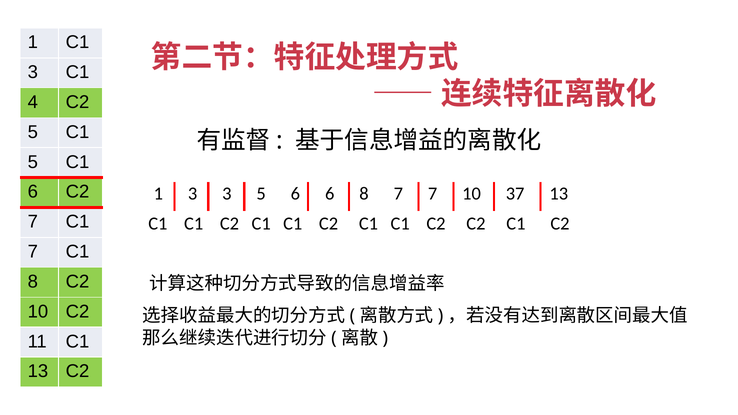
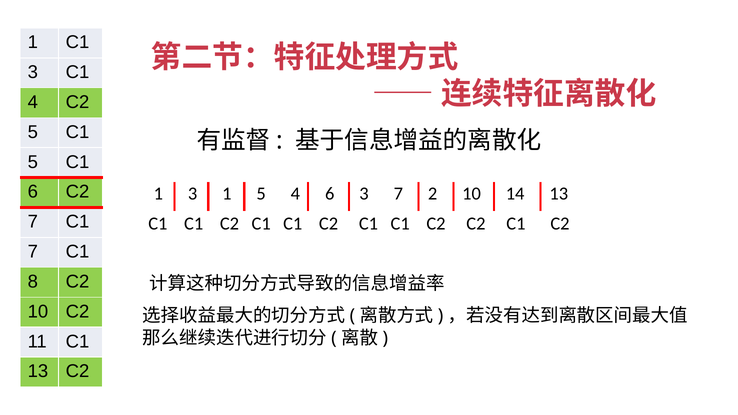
3 3: 3 -> 1 (227, 194)
5 6: 6 -> 4 (295, 194)
6 8: 8 -> 3 (364, 194)
7 7: 7 -> 2 (433, 194)
37: 37 -> 14 (515, 194)
